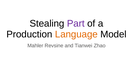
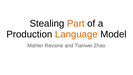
Part colour: purple -> orange (76, 23)
